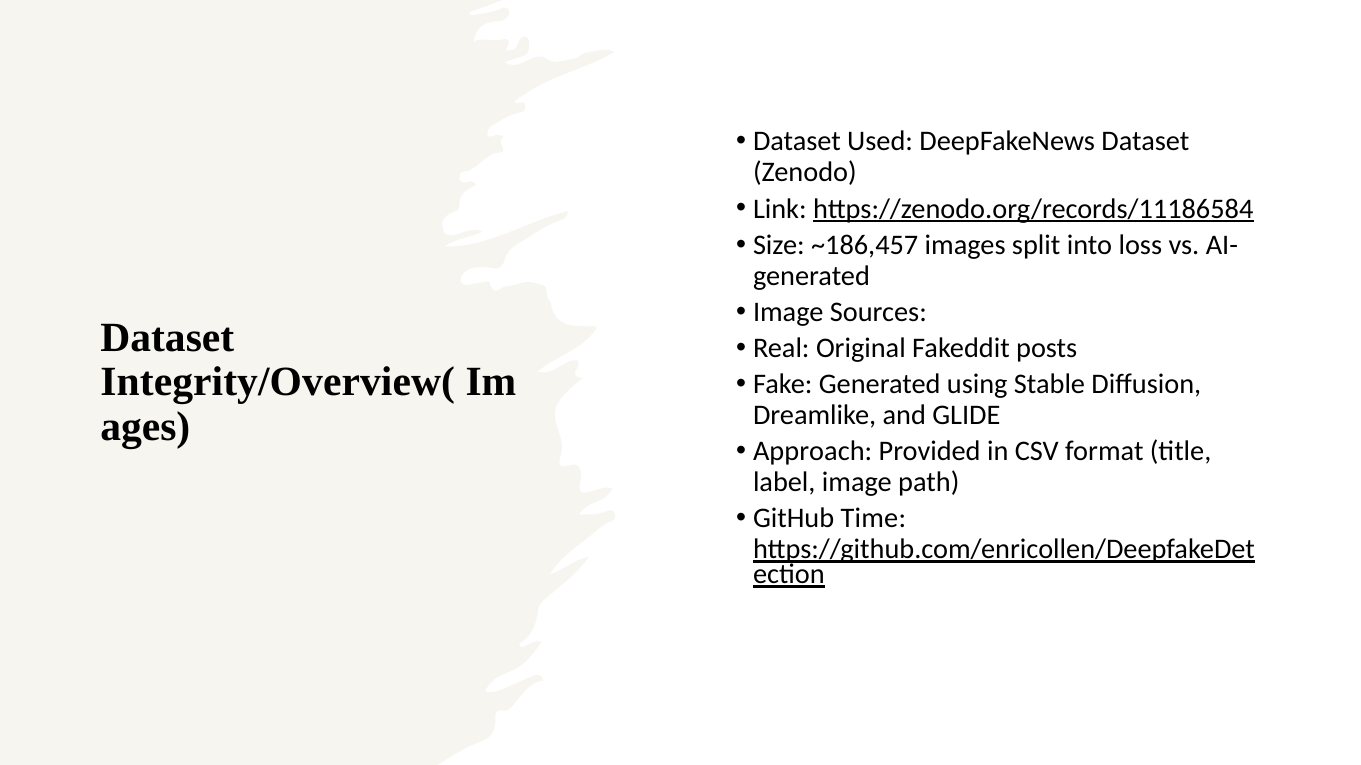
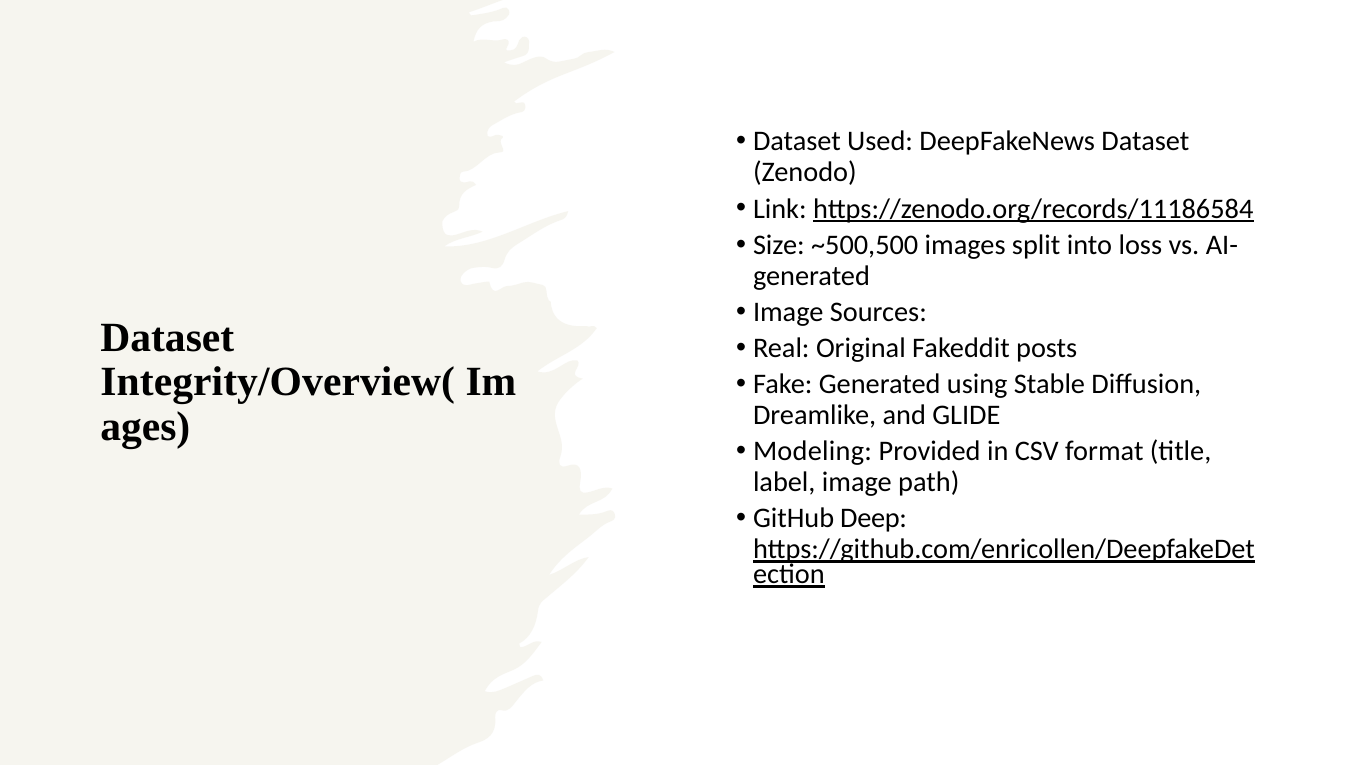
~186,457: ~186,457 -> ~500,500 (865, 245)
Approach: Approach -> Modeling (813, 452)
Time: Time -> Deep (874, 519)
